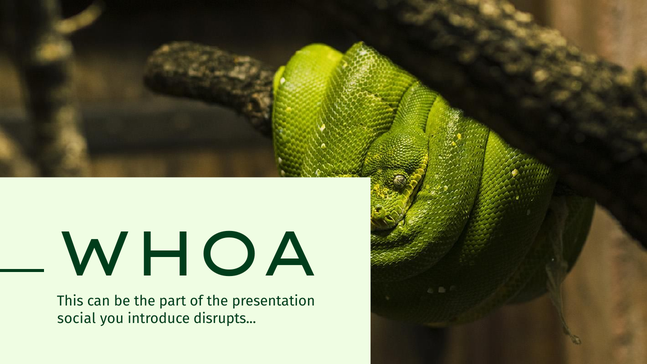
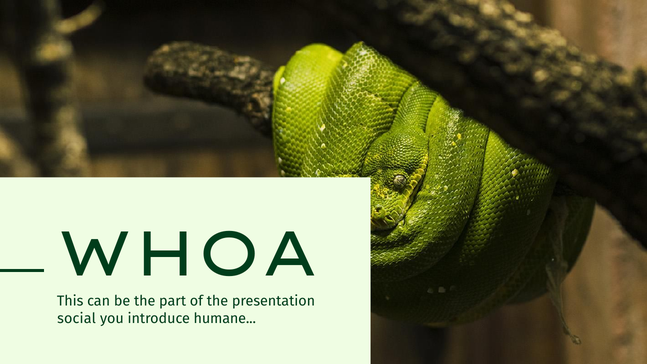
disrupts: disrupts -> humane (225, 318)
